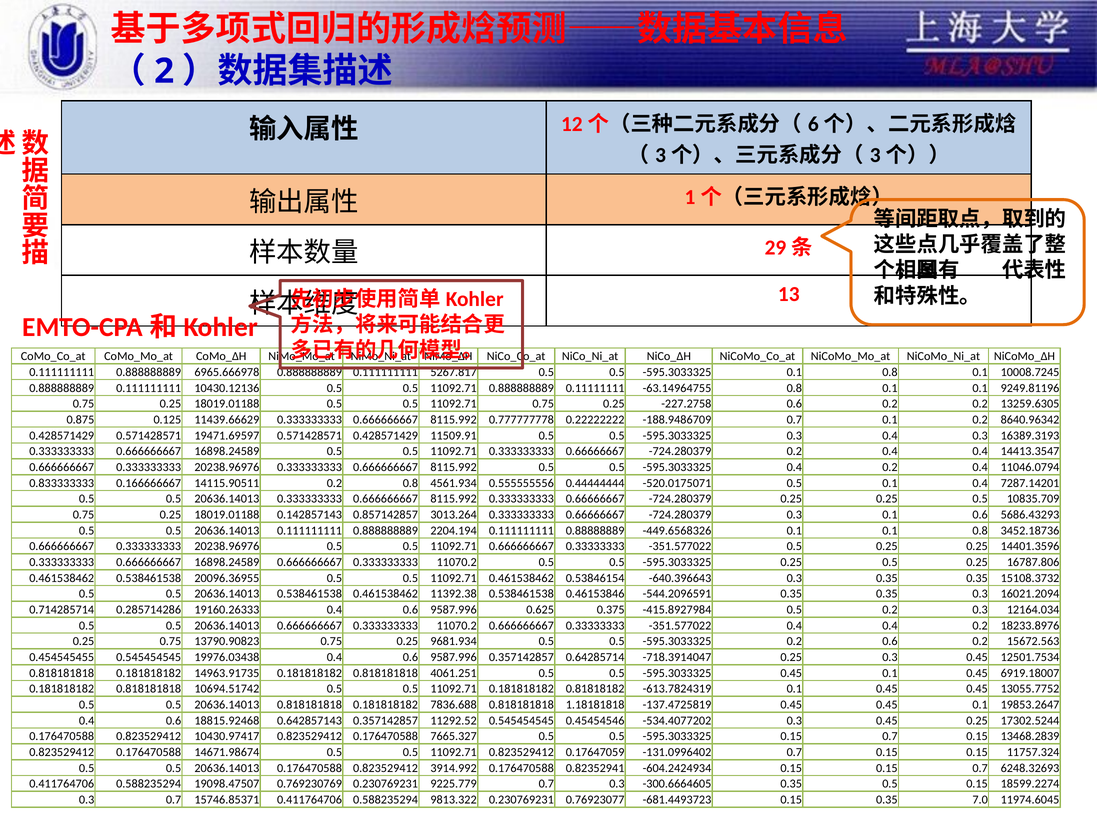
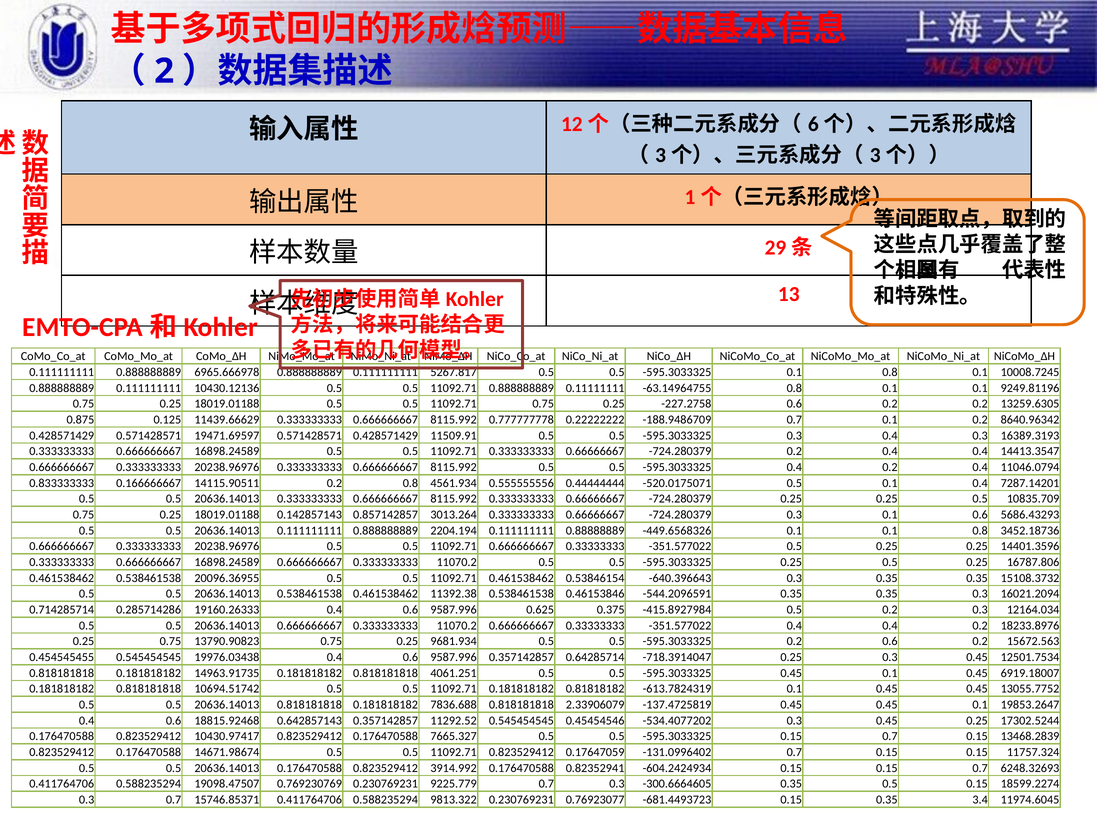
1.18181818: 1.18181818 -> 2.33906079 (595, 705)
7.0: 7.0 -> 3.4 (980, 801)
